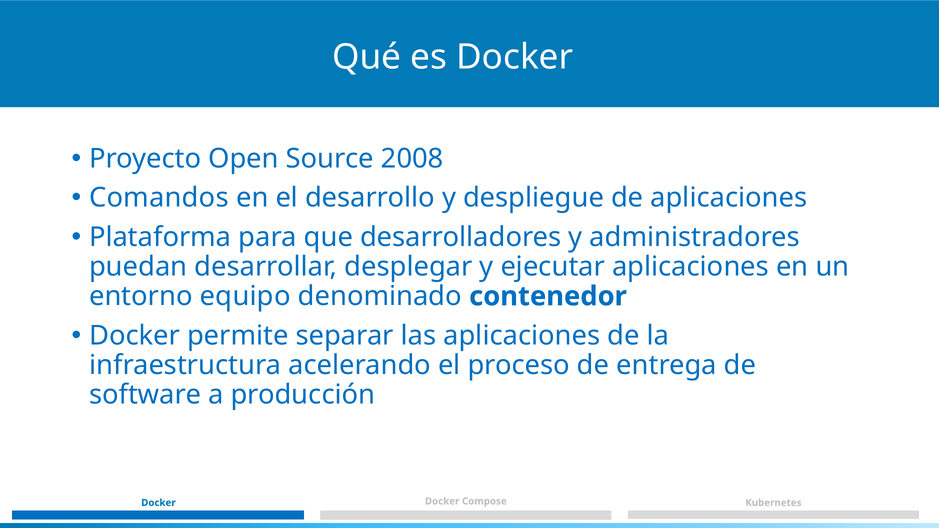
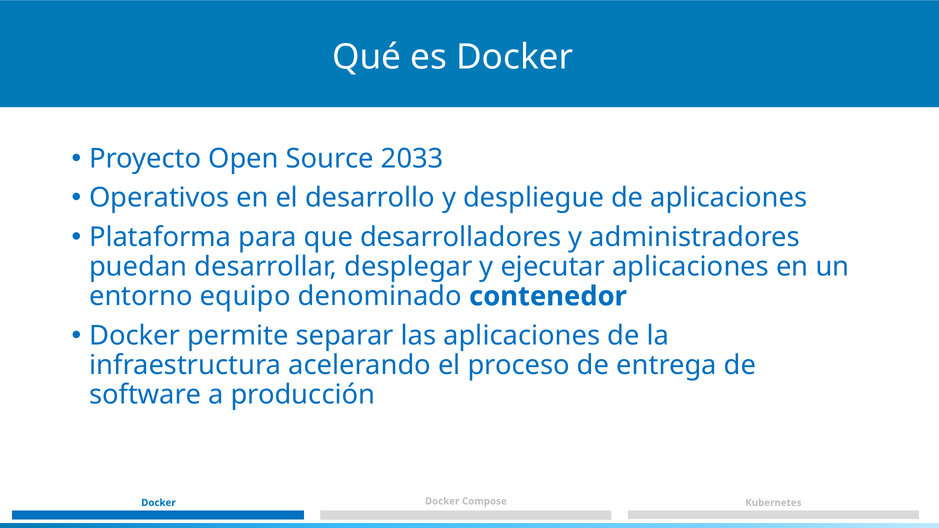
2008: 2008 -> 2033 (412, 159)
Comandos: Comandos -> Operativos (159, 198)
